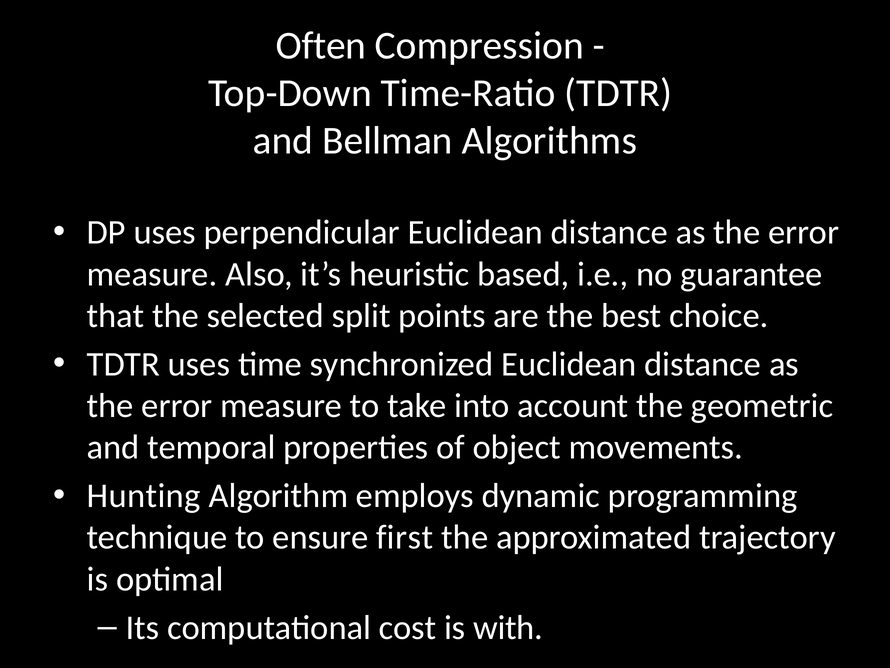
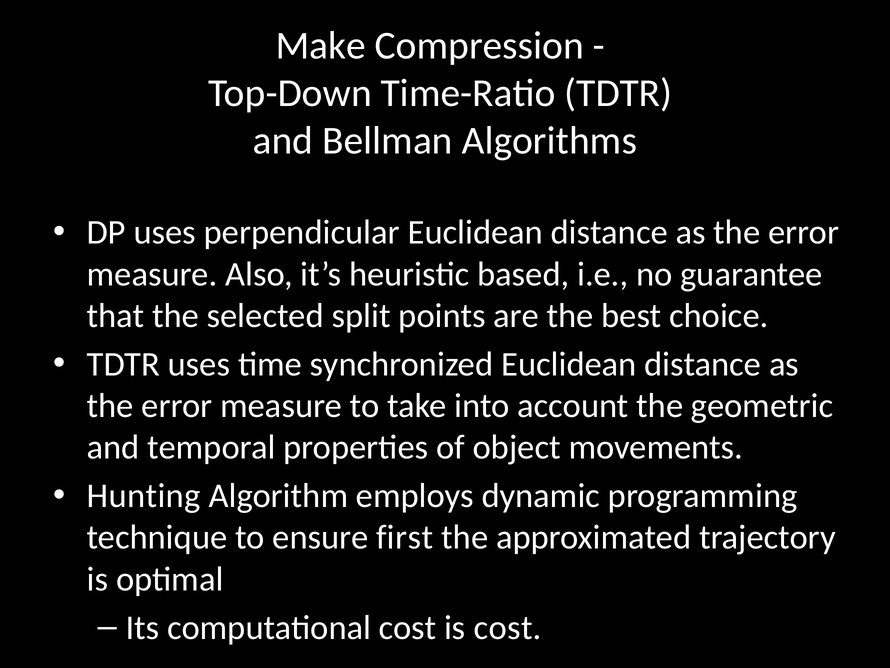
Often: Often -> Make (321, 46)
is with: with -> cost (508, 627)
